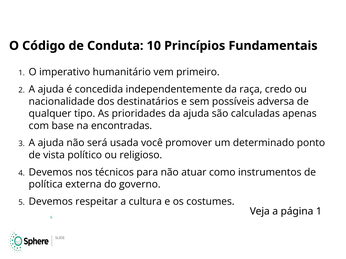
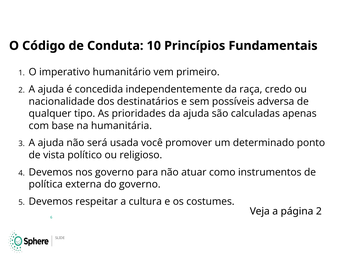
encontradas: encontradas -> humanitária (121, 126)
nos técnicos: técnicos -> governo (114, 173)
página 1: 1 -> 2 (319, 212)
